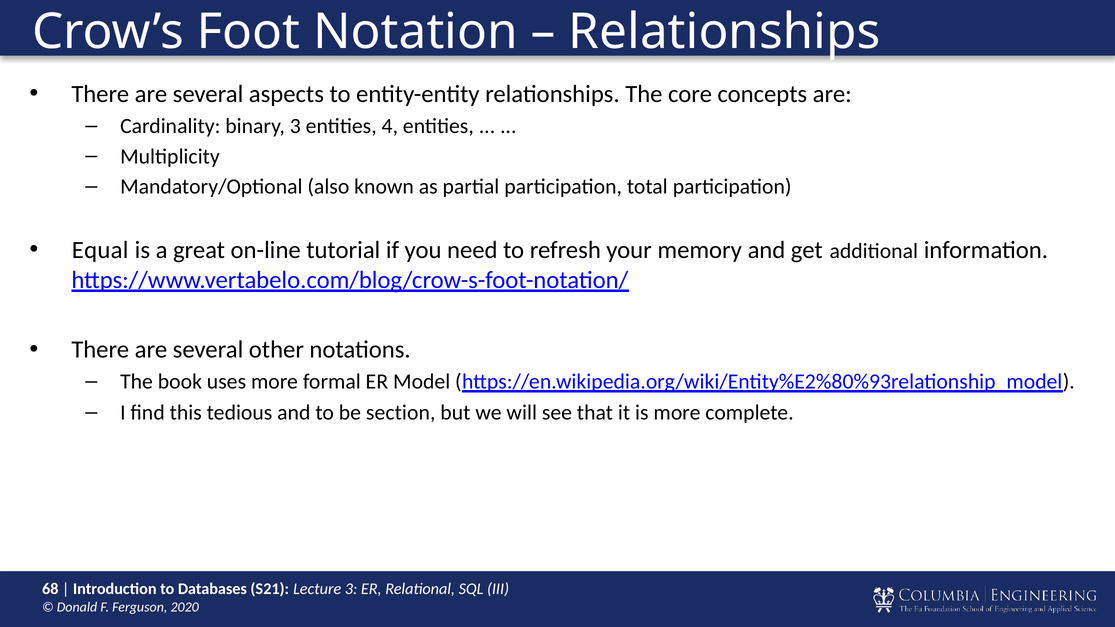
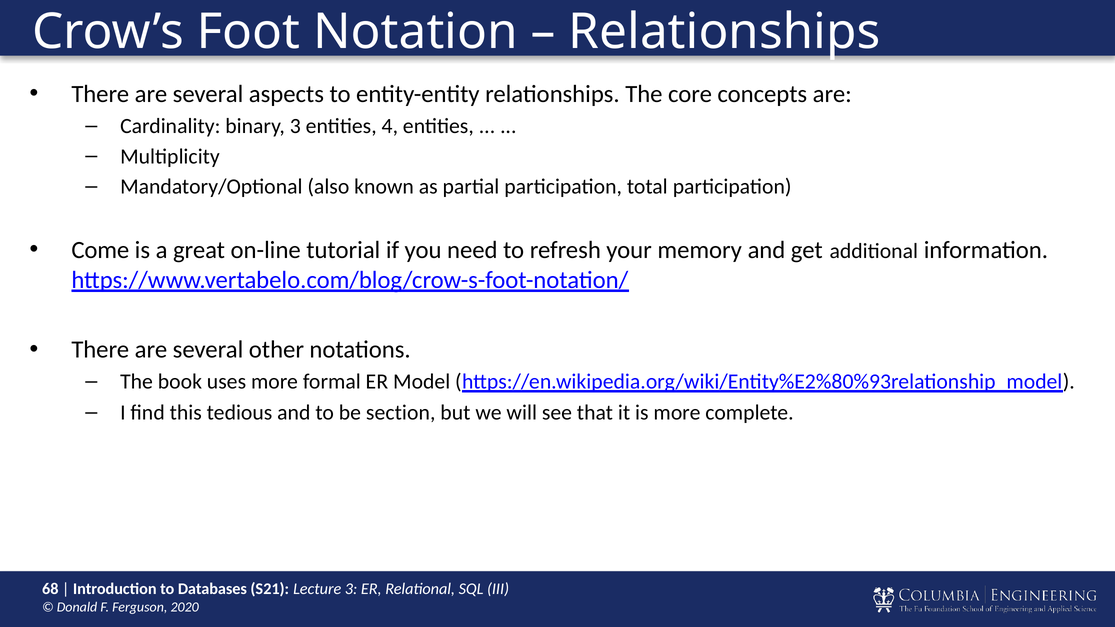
Equal: Equal -> Come (100, 250)
